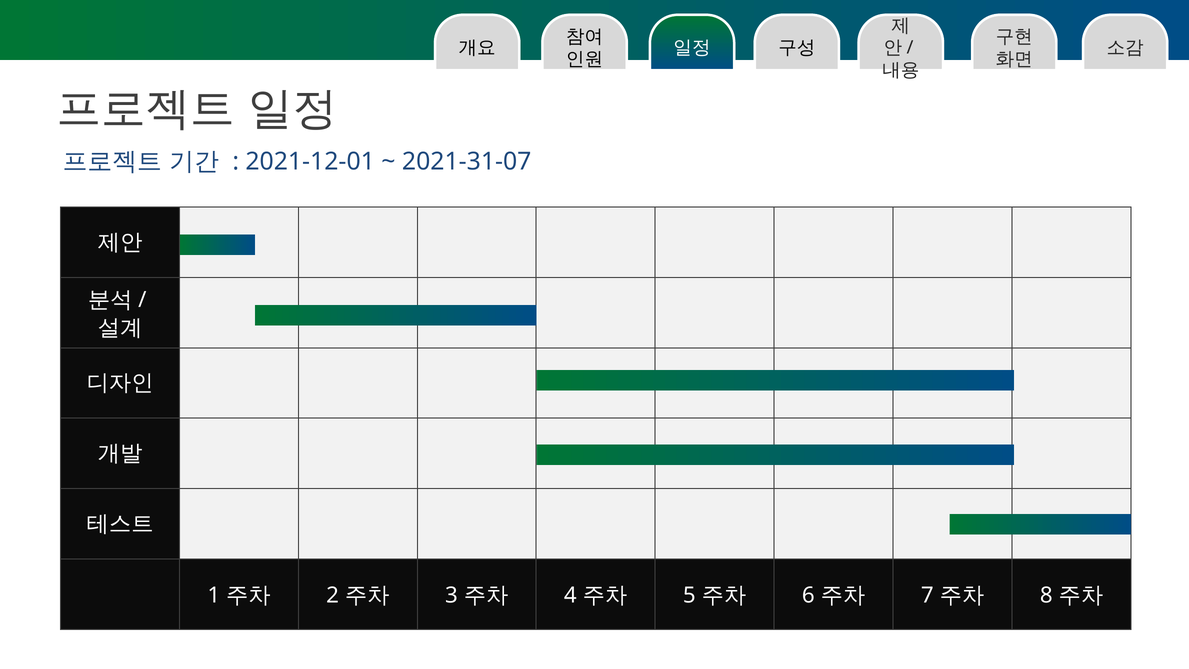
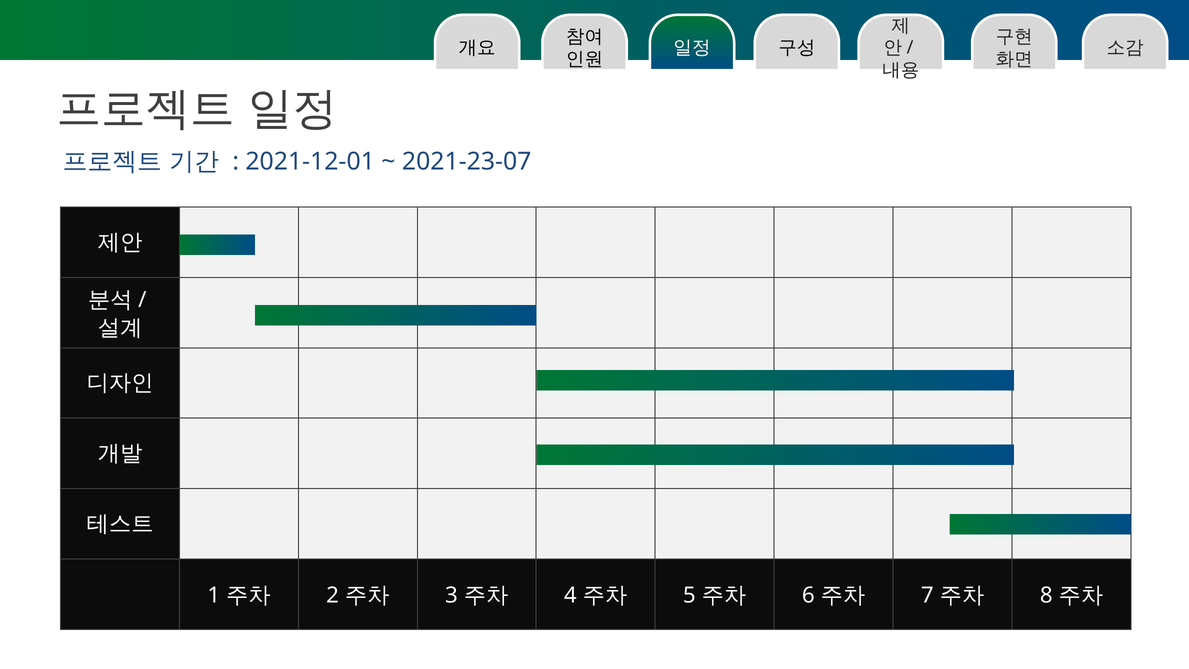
2021-31-07: 2021-31-07 -> 2021-23-07 (467, 162)
